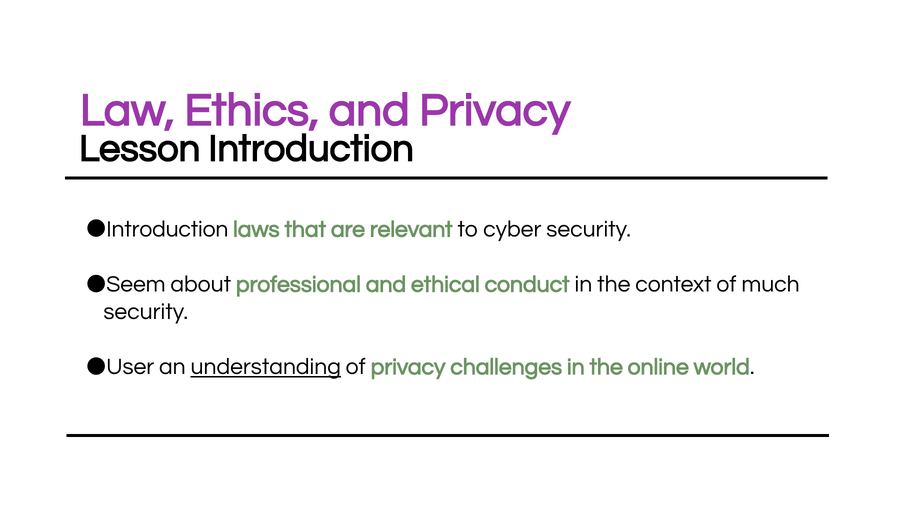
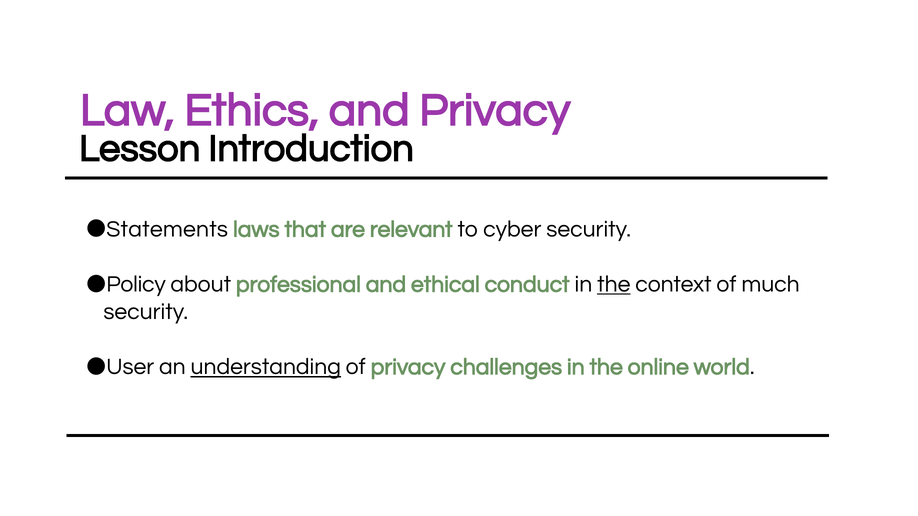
Introduction: Introduction -> Statements (167, 229)
Seem: Seem -> Policy (136, 284)
the underline: none -> present (614, 284)
